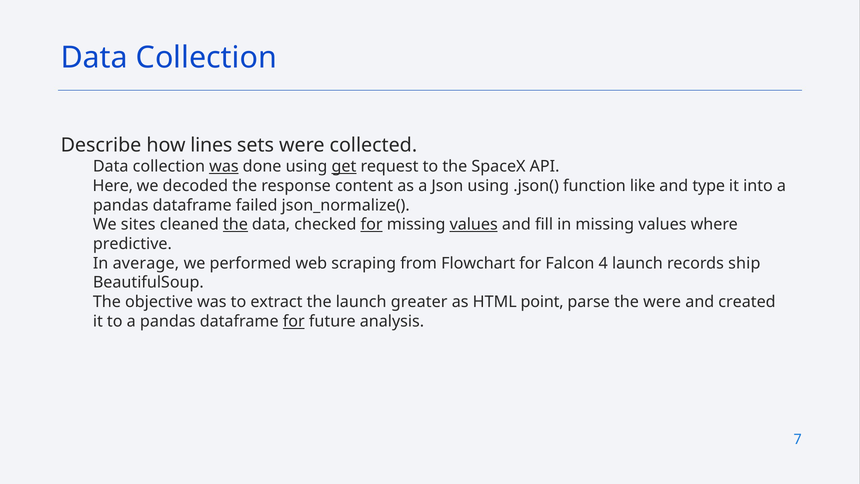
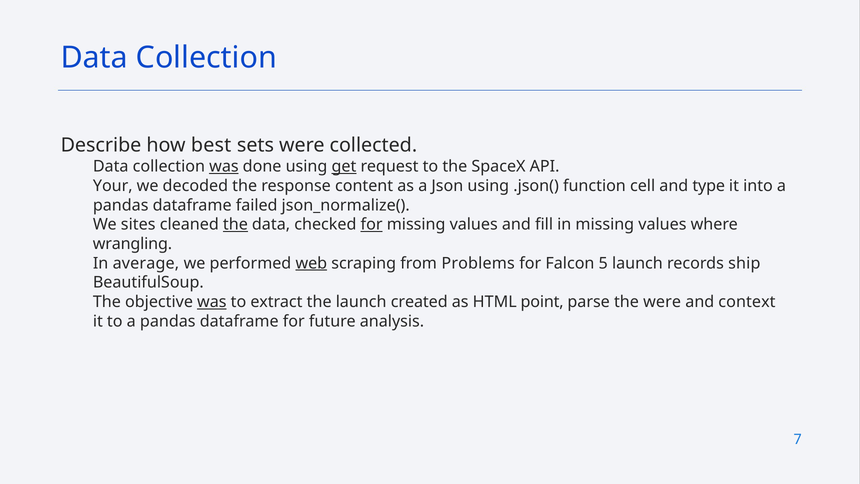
lines: lines -> best (211, 145)
Here: Here -> Your (113, 186)
like: like -> cell (643, 186)
values underline: present -> none (474, 224)
predictive: predictive -> wrangling (132, 244)
web underline: none -> present (311, 263)
Flowchart: Flowchart -> Problems (478, 263)
4: 4 -> 5 (603, 263)
was underline: none -> present (212, 302)
greater: greater -> created (419, 302)
created: created -> context (747, 302)
for underline: present -> none (294, 321)
